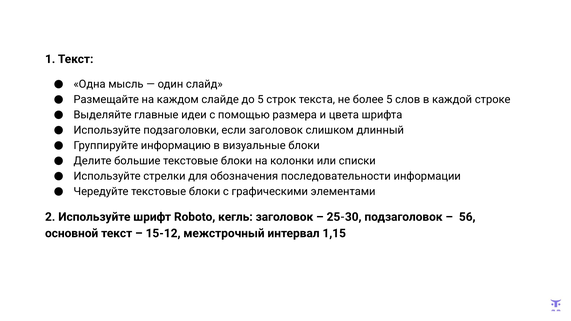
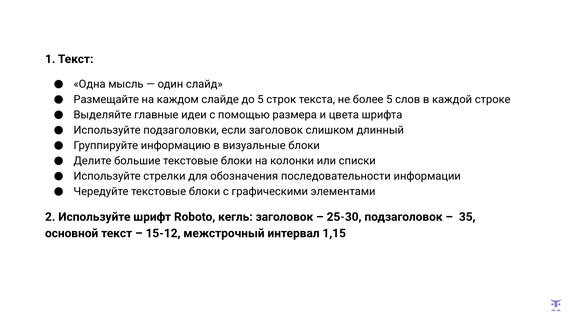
56: 56 -> 35 (467, 217)
